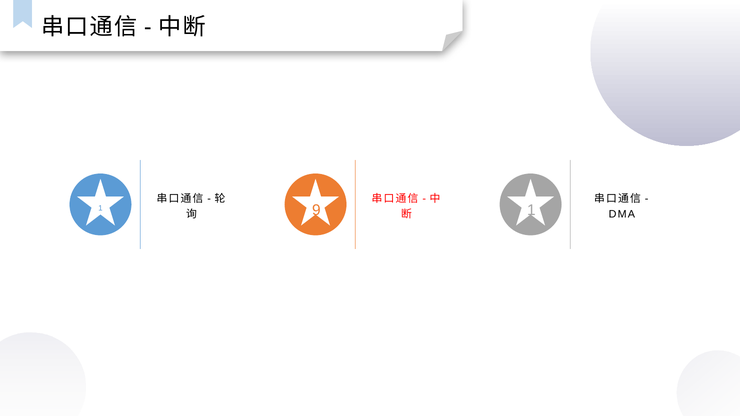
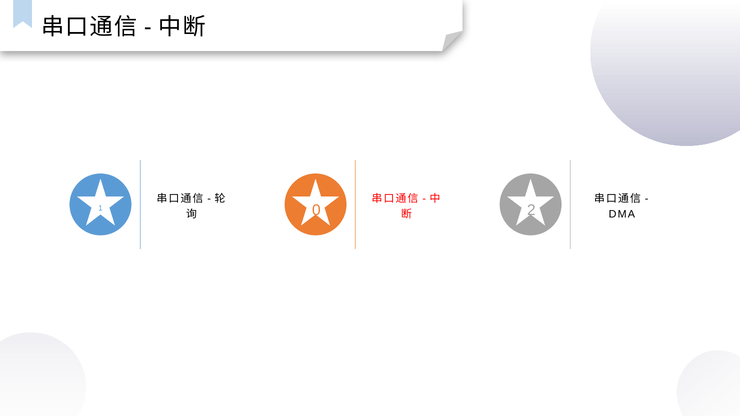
9: 9 -> 0 (316, 210)
1: 1 -> 2 (531, 210)
